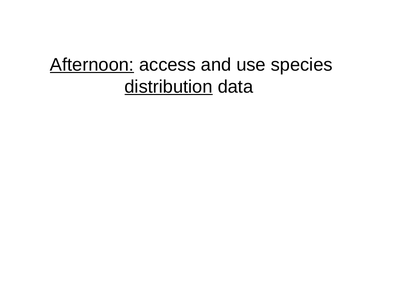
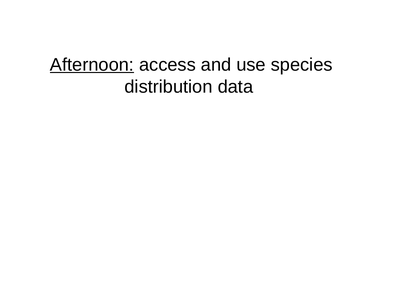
distribution underline: present -> none (169, 87)
